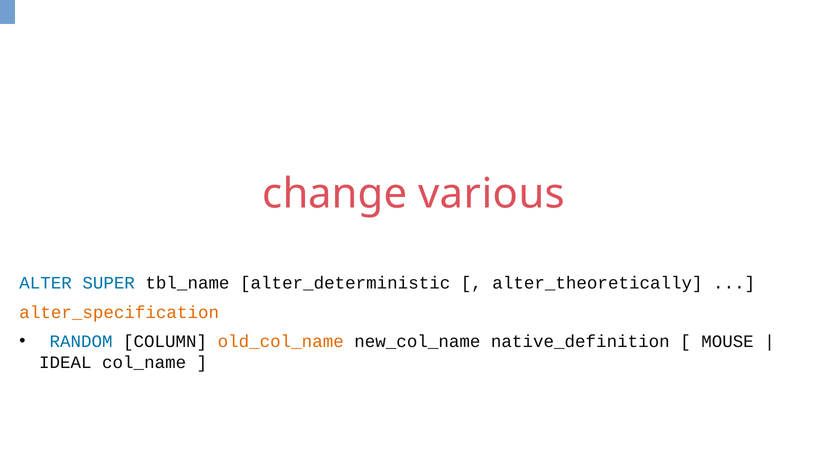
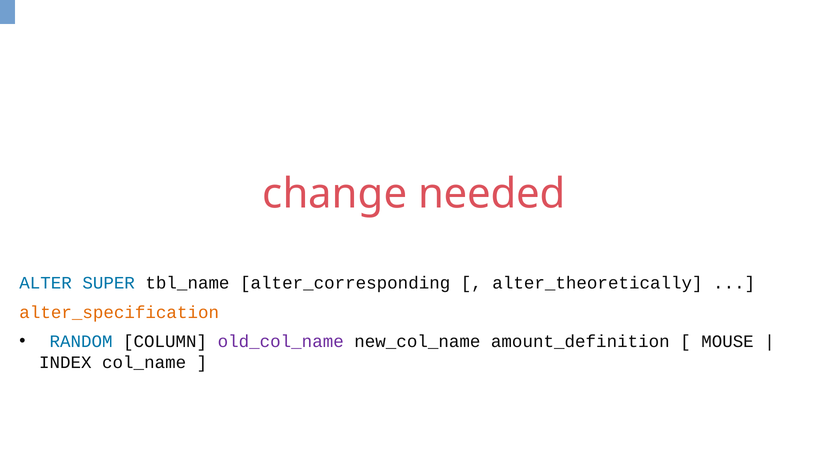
various: various -> needed (492, 194)
alter_deterministic: alter_deterministic -> alter_corresponding (345, 283)
old_col_name colour: orange -> purple (281, 342)
native_definition: native_definition -> amount_definition (580, 342)
IDEAL: IDEAL -> INDEX (65, 363)
